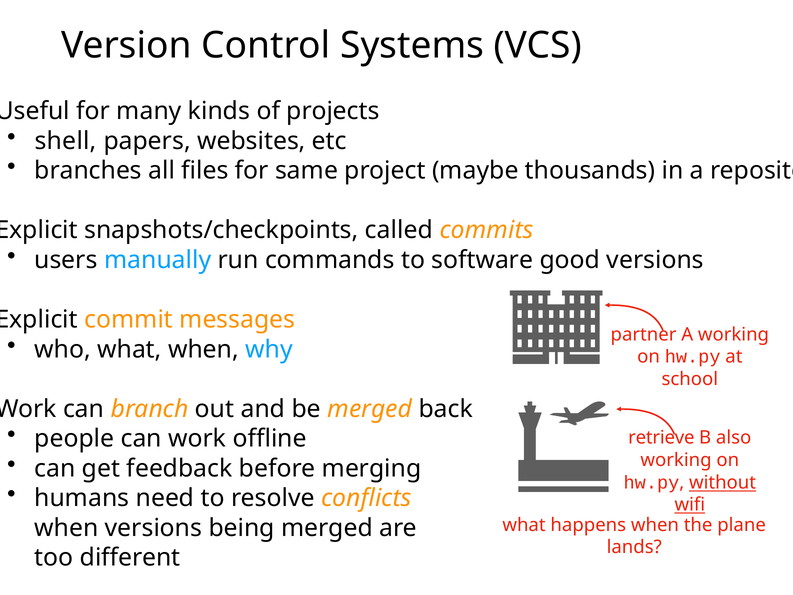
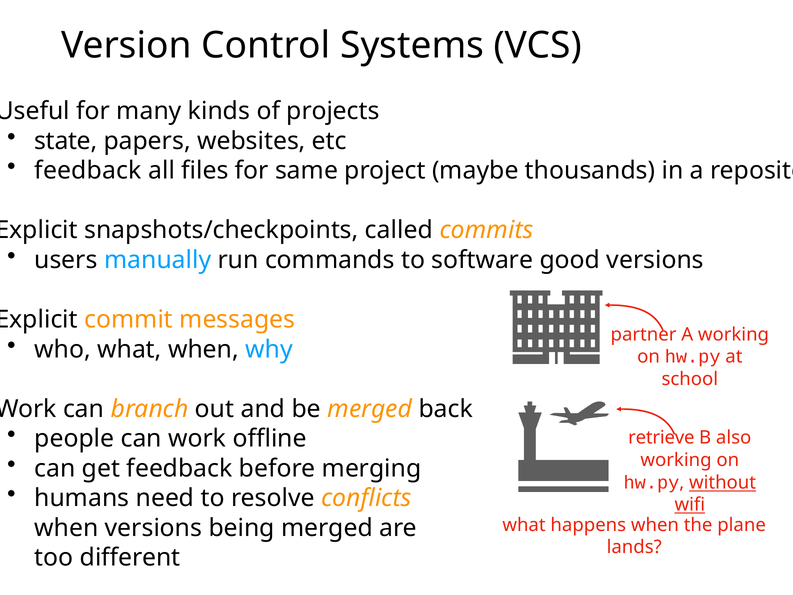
shell: shell -> state (66, 141)
branches: branches -> feedback (88, 171)
